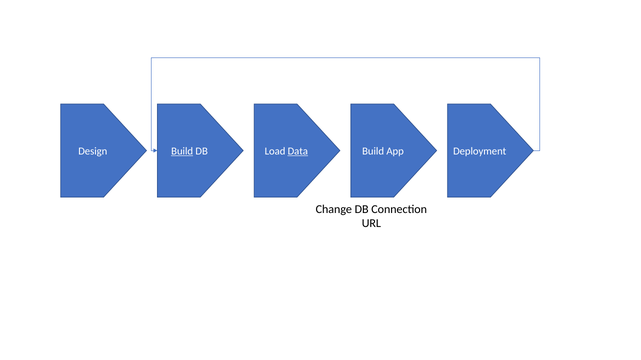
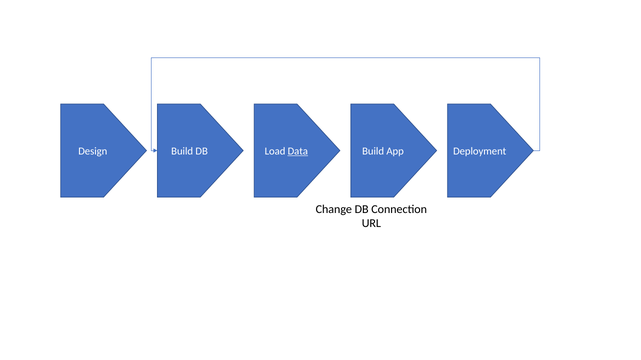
Build underline: present -> none (182, 152)
